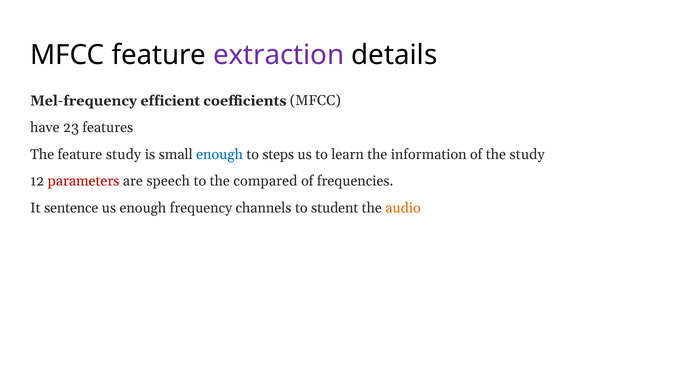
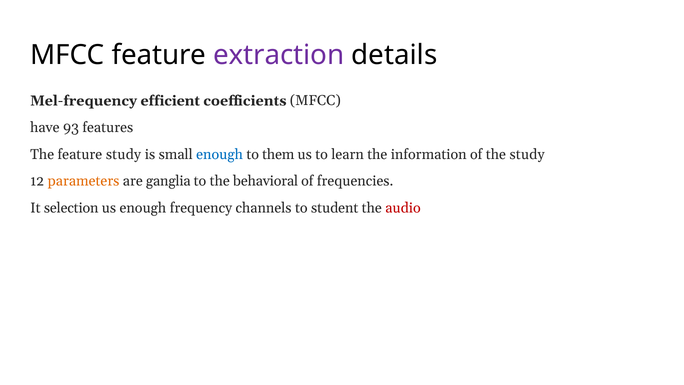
23: 23 -> 93 (71, 127)
steps: steps -> them (278, 154)
parameters colour: red -> orange (84, 181)
speech: speech -> ganglia (168, 181)
compared: compared -> behavioral (266, 181)
sentence: sentence -> selection (71, 208)
audio colour: orange -> red (403, 208)
